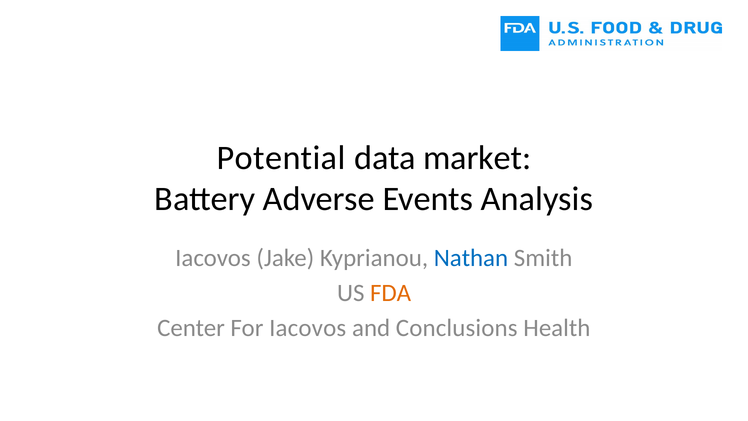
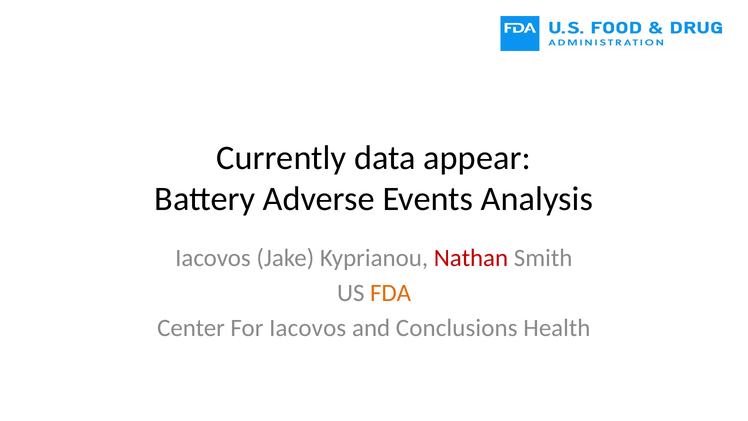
Potential: Potential -> Currently (281, 158)
market: market -> appear (477, 158)
Nathan colour: blue -> red (471, 258)
